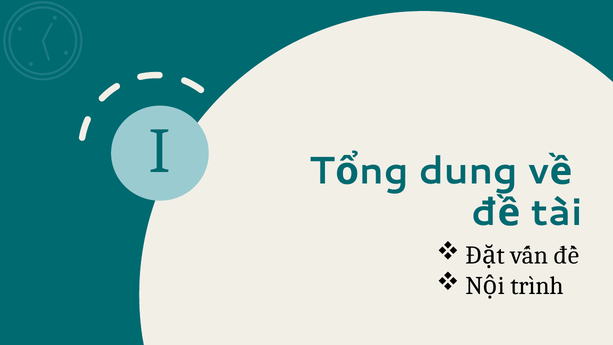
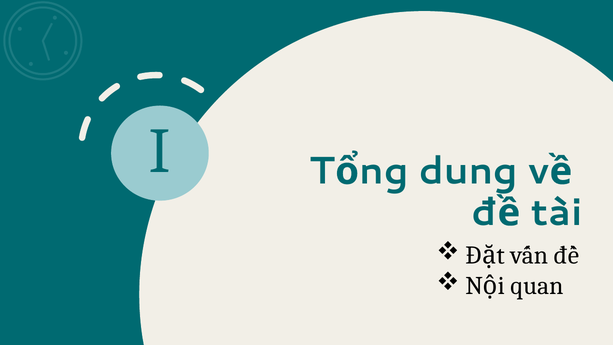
trình: trình -> quan (537, 286)
